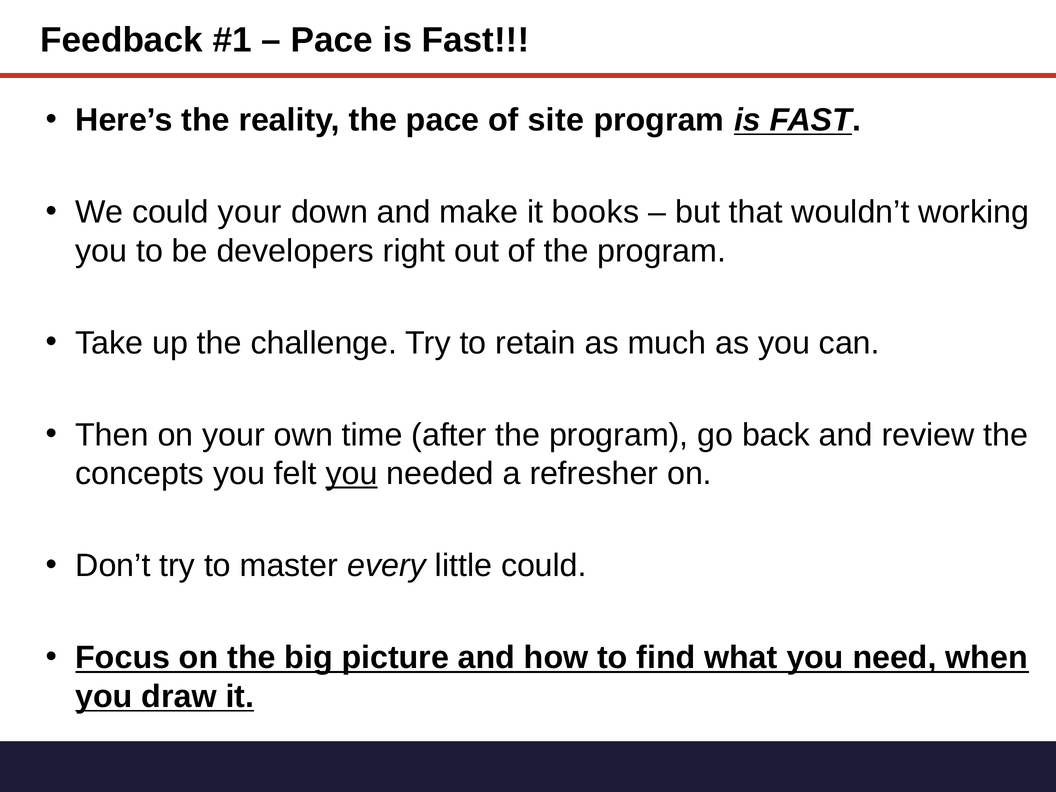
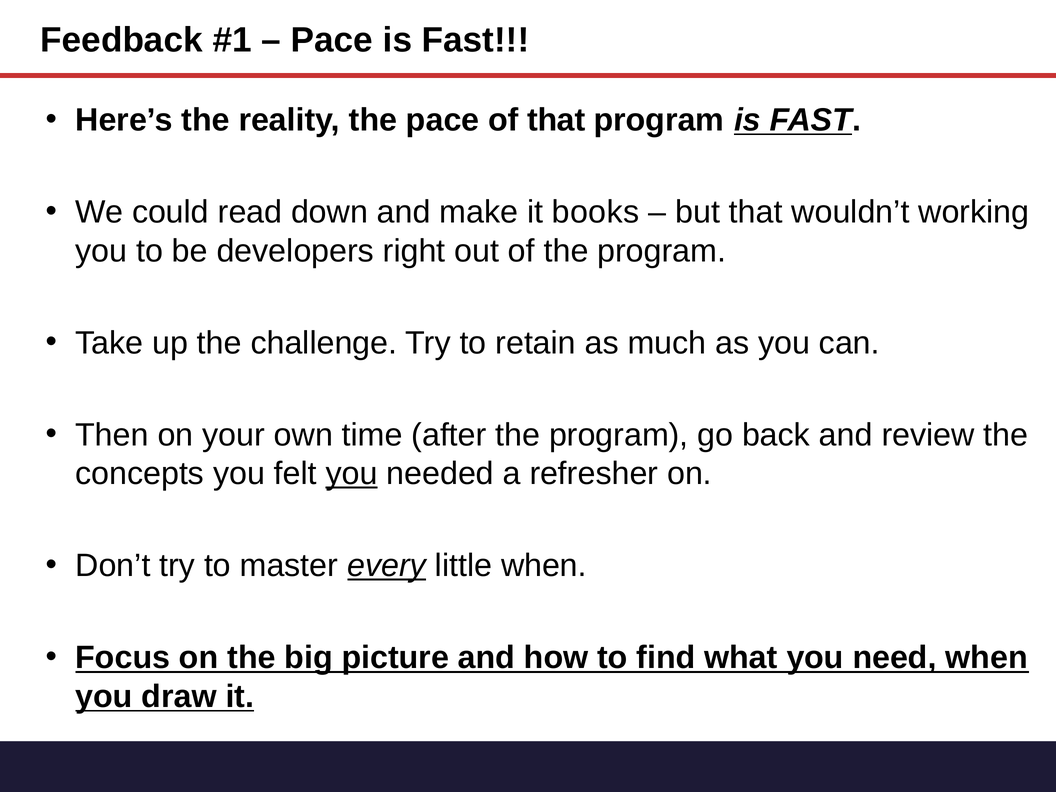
of site: site -> that (556, 120)
could your: your -> read (250, 212)
every underline: none -> present (387, 566)
little could: could -> when (544, 566)
